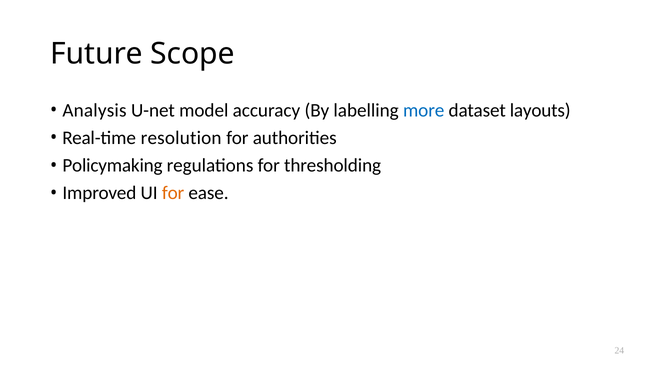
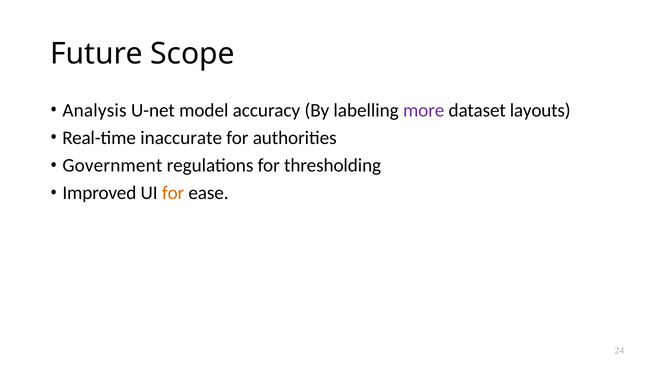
more colour: blue -> purple (424, 110)
resolution: resolution -> inaccurate (181, 138)
Policymaking: Policymaking -> Government (112, 165)
